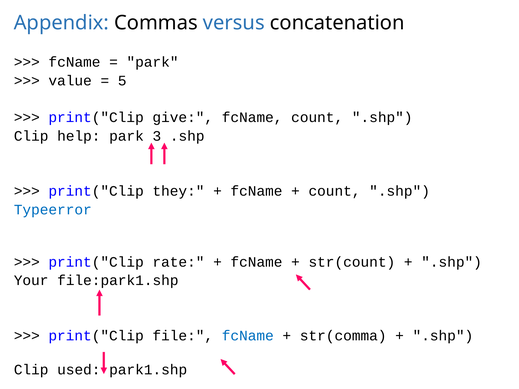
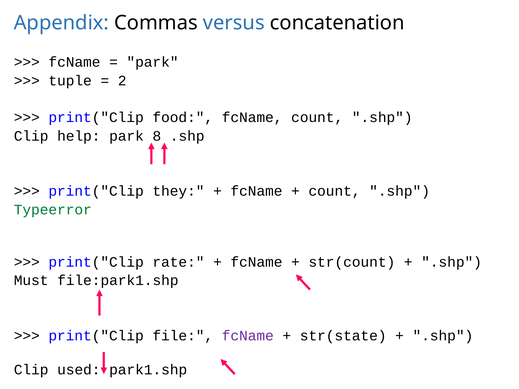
value: value -> tuple (70, 81)
5: 5 -> 2 (122, 81)
give: give -> food (183, 118)
3: 3 -> 8 (157, 136)
Typeerror colour: blue -> green (53, 210)
Your: Your -> Must (31, 281)
fcName colour: blue -> purple (248, 336)
str(comma: str(comma -> str(state (343, 336)
